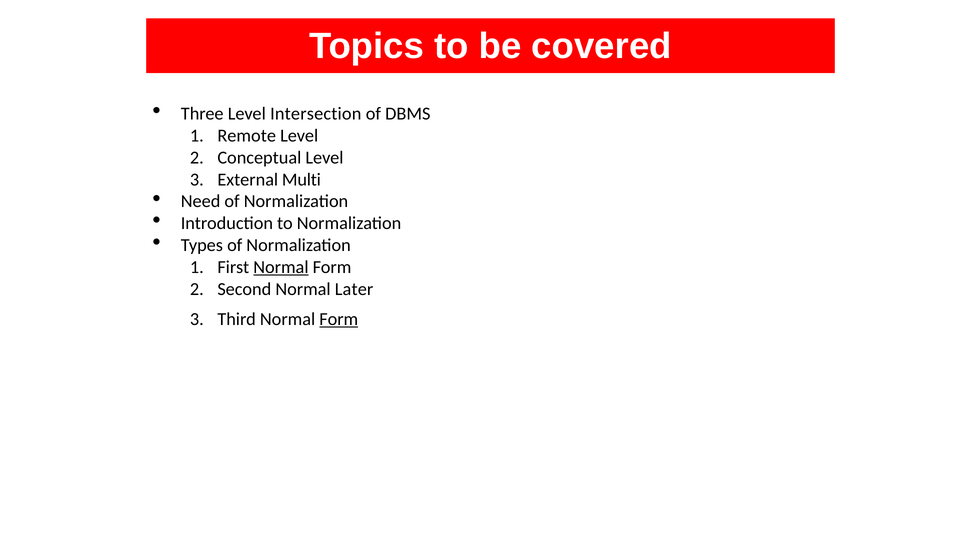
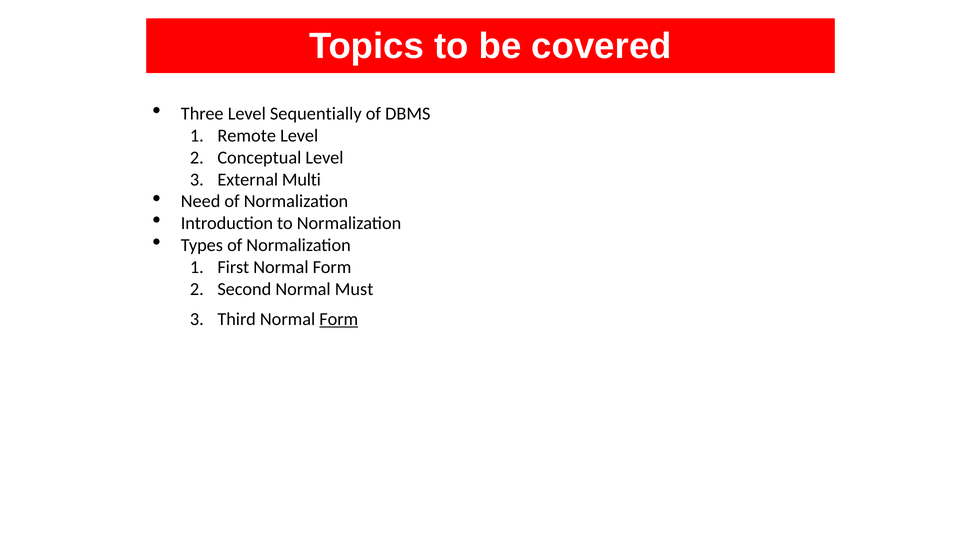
Intersection: Intersection -> Sequentially (316, 114)
Normal underline: present -> none (281, 267)
Later: Later -> Must (354, 289)
